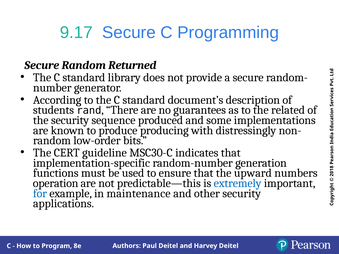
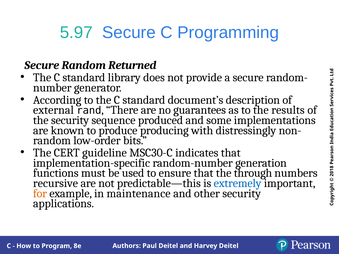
9.17: 9.17 -> 5.97 (76, 33)
students: students -> external (53, 110)
related: related -> results (288, 110)
upward: upward -> through (253, 173)
operation: operation -> recursive (56, 183)
for colour: blue -> orange (40, 194)
